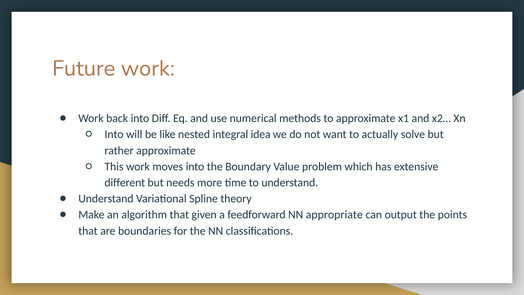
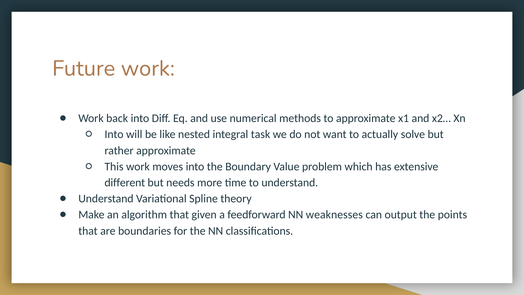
idea: idea -> task (261, 134)
appropriate: appropriate -> weaknesses (334, 215)
